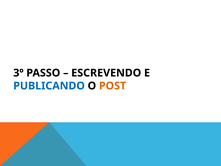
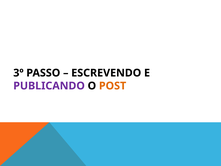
PUBLICANDO colour: blue -> purple (49, 86)
